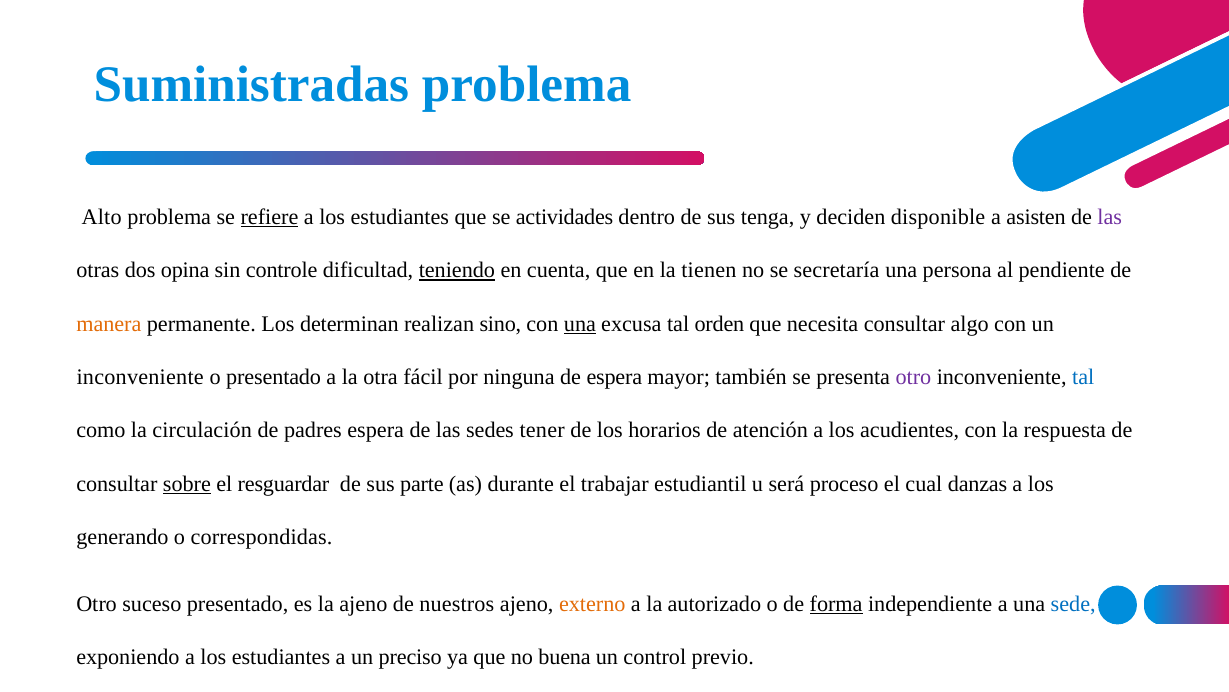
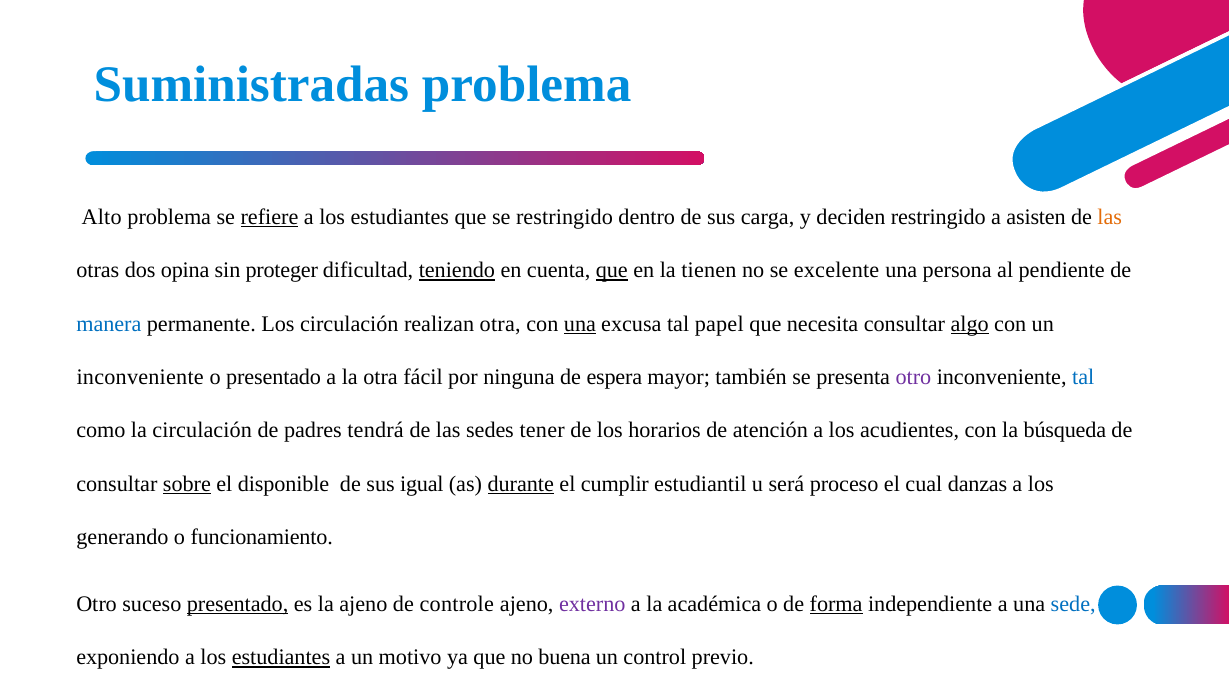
se actividades: actividades -> restringido (564, 217)
tenga: tenga -> carga (768, 217)
deciden disponible: disponible -> restringido (938, 217)
las colour: purple -> orange (1110, 217)
controle: controle -> proteger (282, 270)
que underline: none -> present (612, 270)
secretaría: secretaría -> excelente (837, 270)
manera colour: orange -> blue (109, 323)
Los determinan: determinan -> circulación (349, 323)
realizan sino: sino -> otra (500, 323)
orden: orden -> papel (719, 323)
algo underline: none -> present (970, 323)
padres espera: espera -> tendrá (376, 430)
respuesta: respuesta -> búsqueda (1065, 430)
resguardar: resguardar -> disponible (284, 483)
parte: parte -> igual (422, 483)
durante underline: none -> present (521, 483)
trabajar: trabajar -> cumplir (615, 483)
correspondidas: correspondidas -> funcionamiento (262, 537)
presentado underline: none -> present (238, 604)
nuestros: nuestros -> controle (457, 604)
externo colour: orange -> purple (592, 604)
autorizado: autorizado -> académica (714, 604)
estudiantes underline: none -> present (281, 657)
preciso: preciso -> motivo (410, 657)
